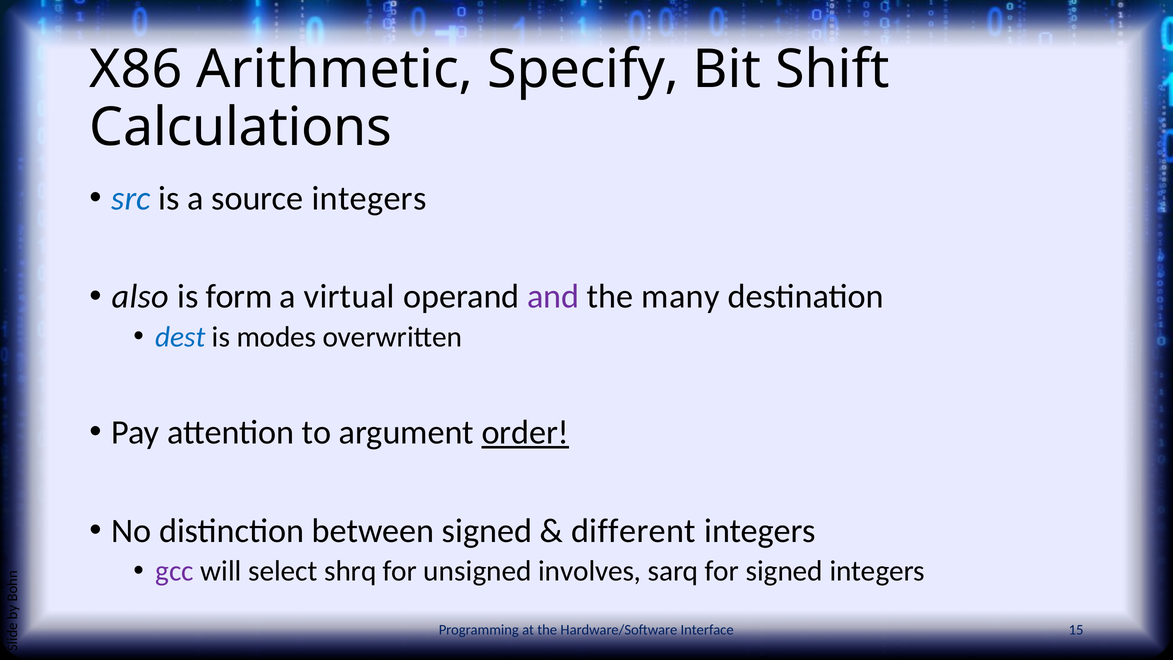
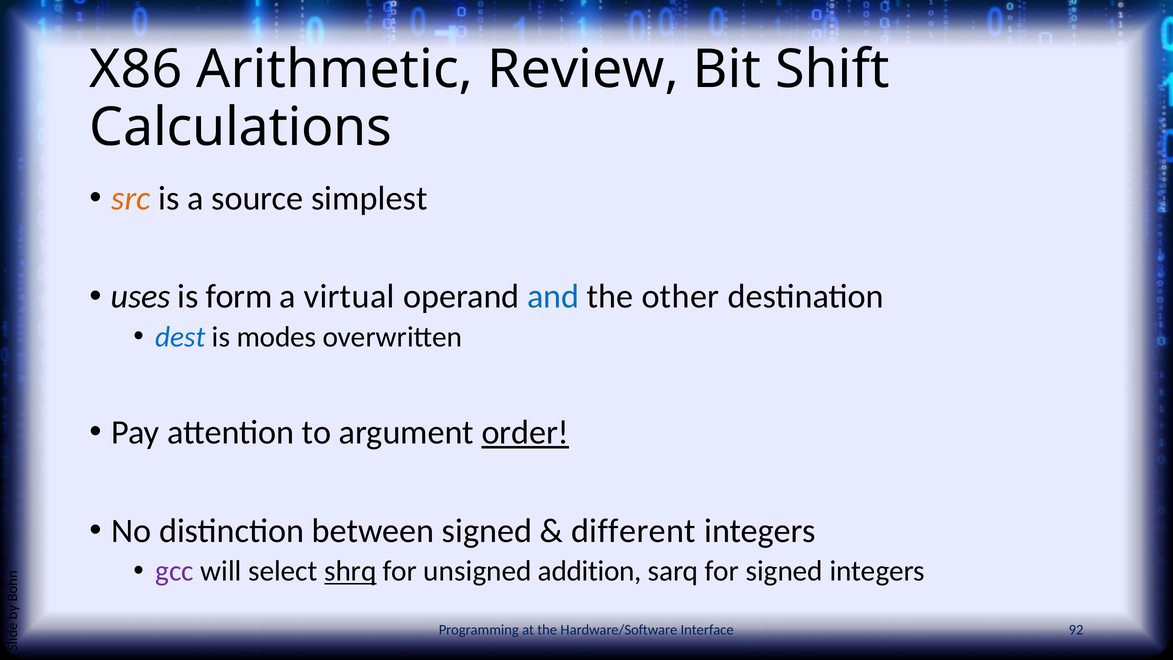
Specify: Specify -> Review (583, 70)
src colour: blue -> orange (131, 198)
source integers: integers -> simplest (369, 198)
also: also -> uses (141, 296)
and colour: purple -> blue (553, 296)
many: many -> other (680, 296)
shrq underline: none -> present (350, 571)
involves: involves -> addition (590, 571)
15: 15 -> 92 (1076, 630)
